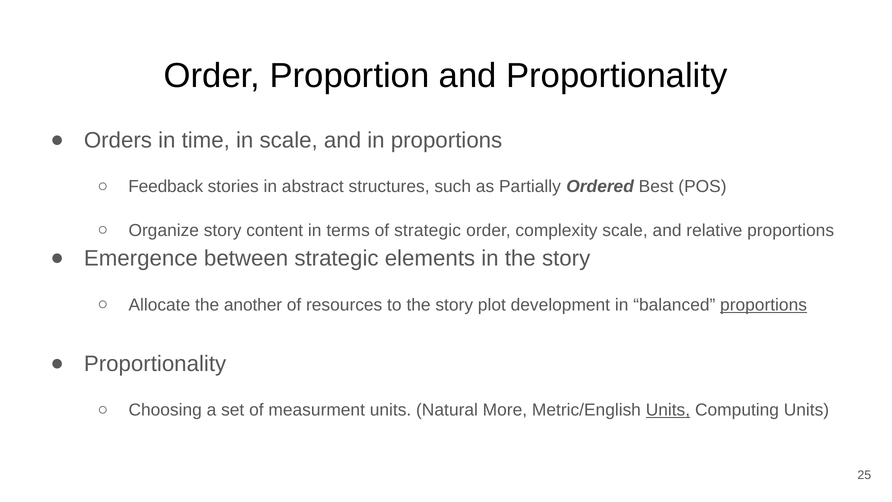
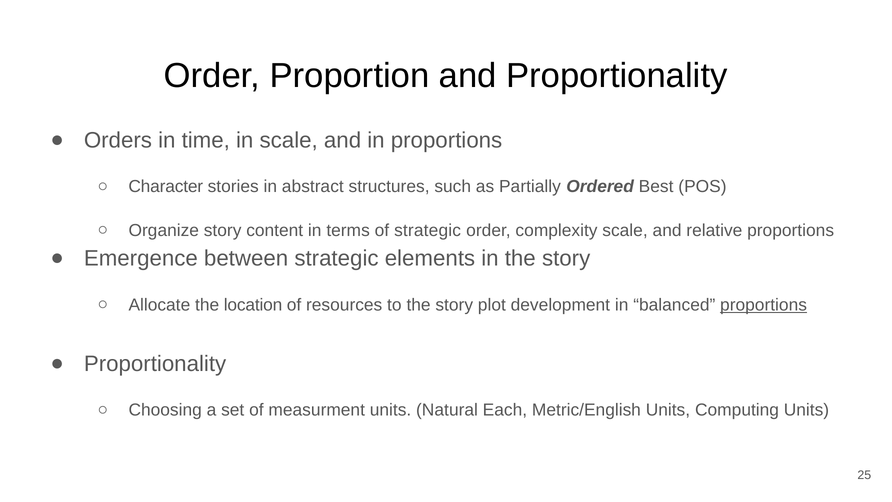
Feedback: Feedback -> Character (166, 187)
another: another -> location (253, 305)
More: More -> Each (505, 410)
Units underline: present -> none (668, 410)
